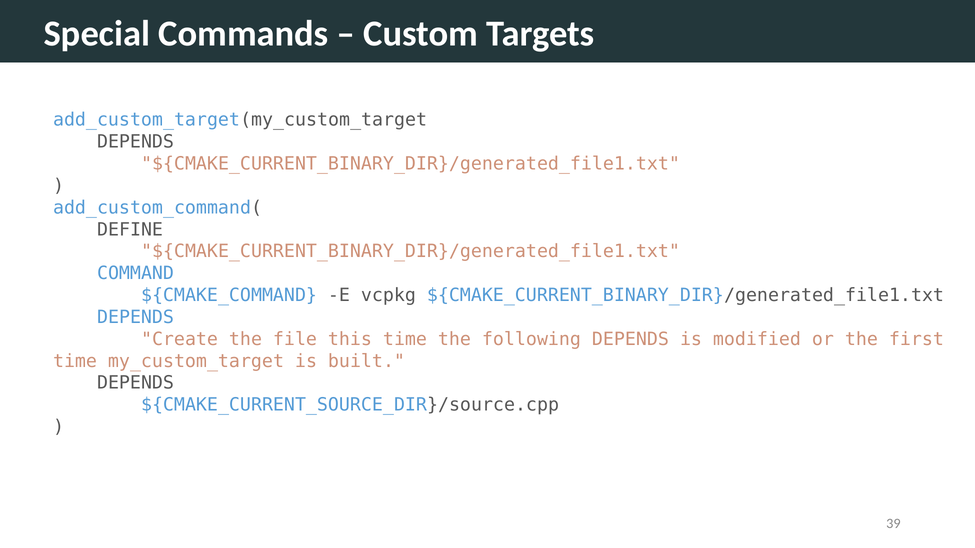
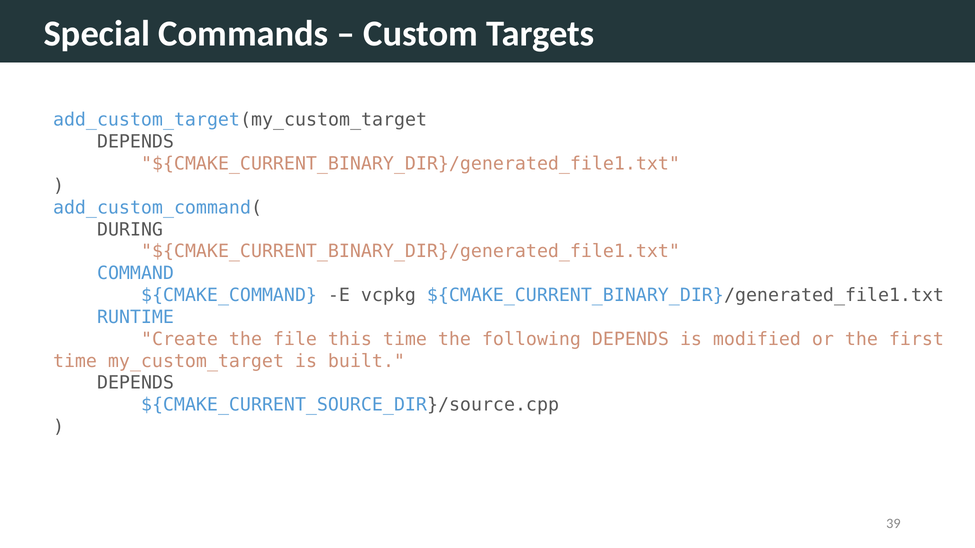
DEFINE: DEFINE -> DURING (130, 230)
DEPENDS: DEPENDS -> RUNTIME (136, 317)
